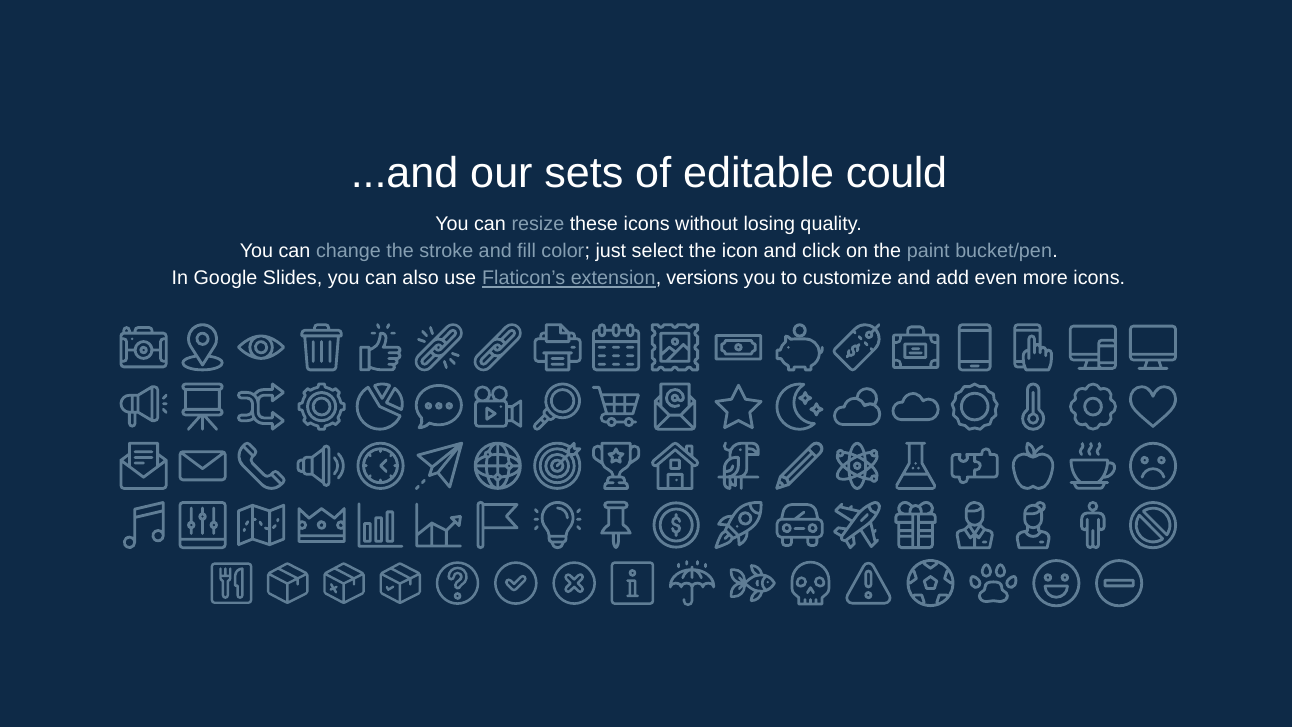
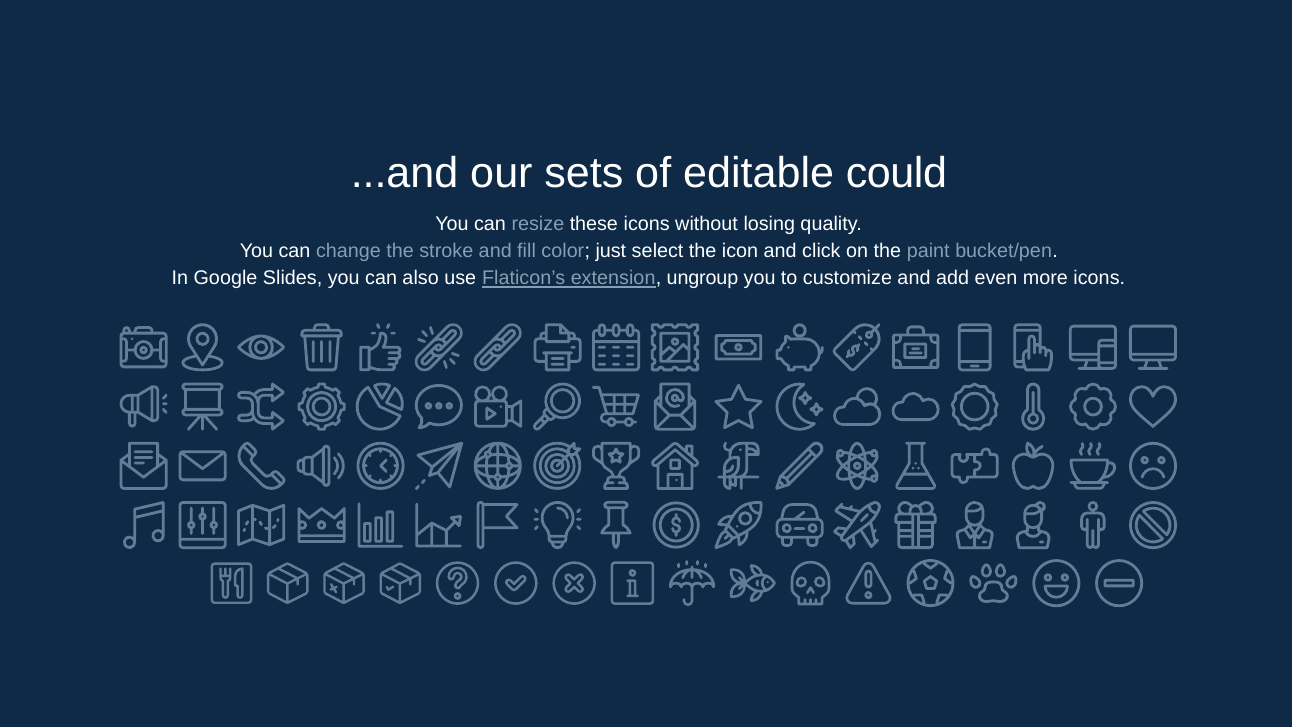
versions: versions -> ungroup (702, 278)
